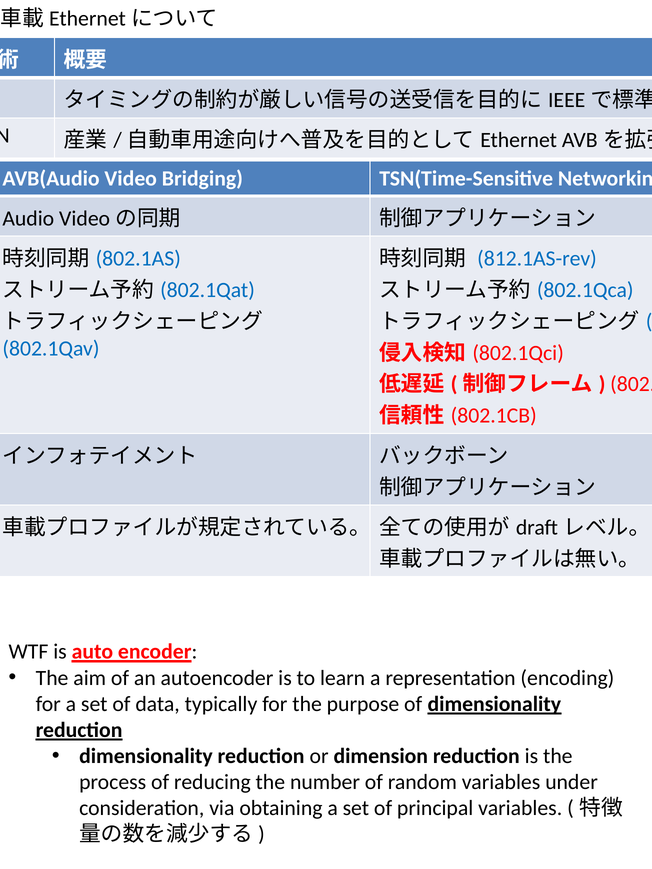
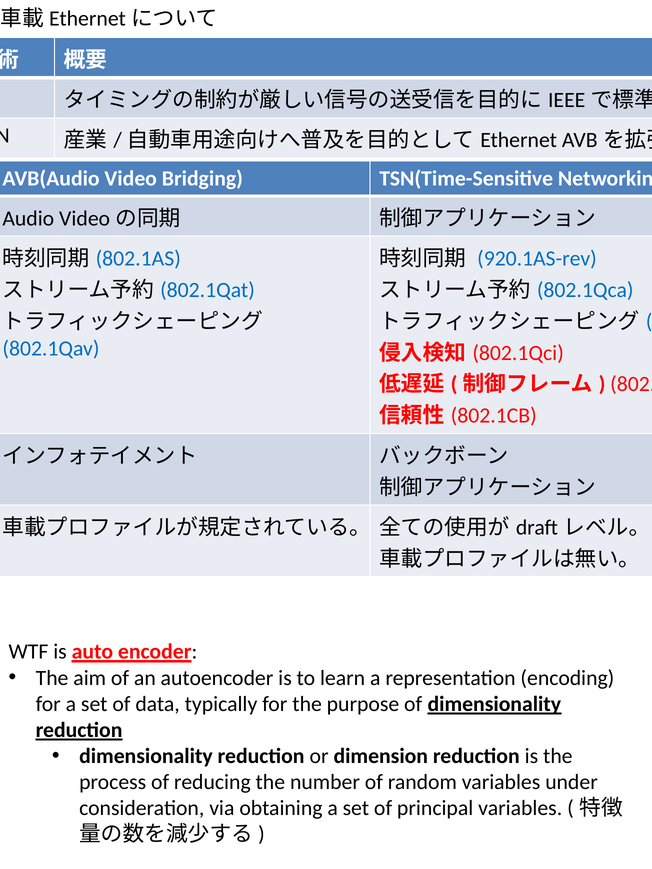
812.1AS-rev: 812.1AS-rev -> 920.1AS-rev (537, 259)
